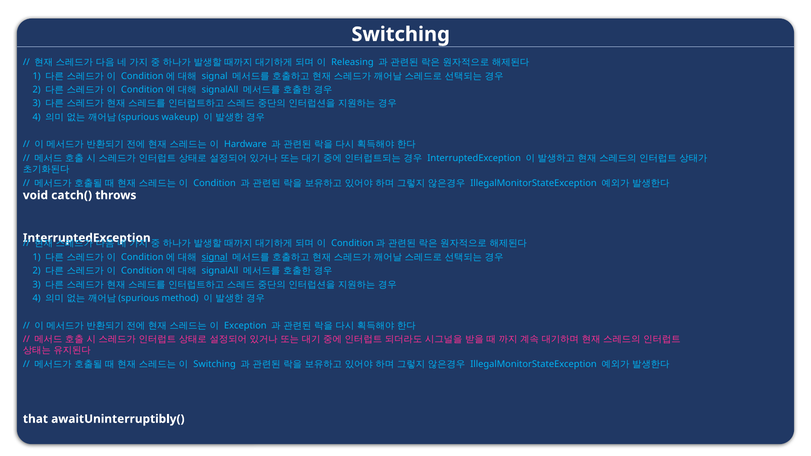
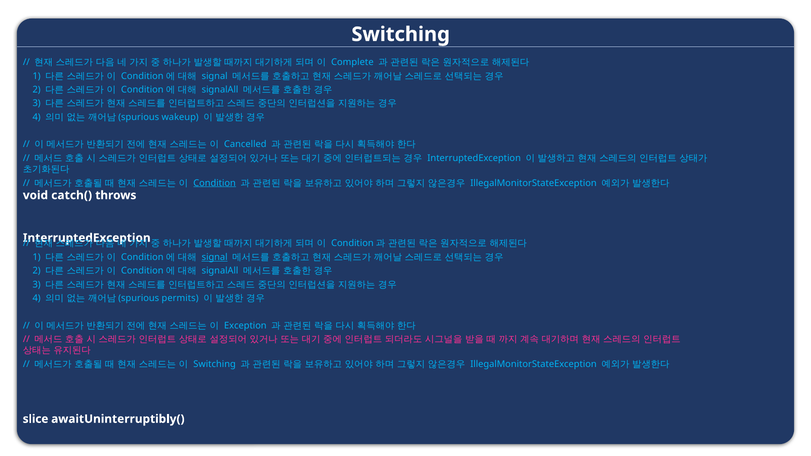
Releasing: Releasing -> Complete (352, 62)
Hardware: Hardware -> Cancelled (245, 144)
Condition underline: none -> present (215, 183)
method: method -> permits (180, 298)
that: that -> slice (36, 419)
